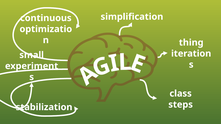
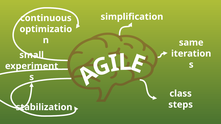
thing: thing -> same (191, 43)
